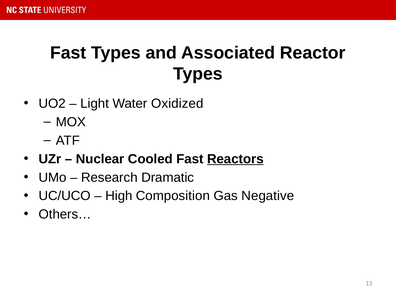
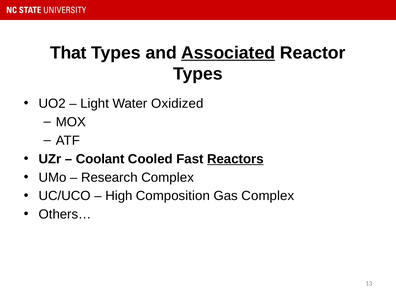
Fast: Fast -> That (68, 53)
Associated underline: none -> present (228, 53)
Nuclear: Nuclear -> Coolant (100, 159)
Research Dramatic: Dramatic -> Complex (168, 177)
Gas Negative: Negative -> Complex (268, 196)
